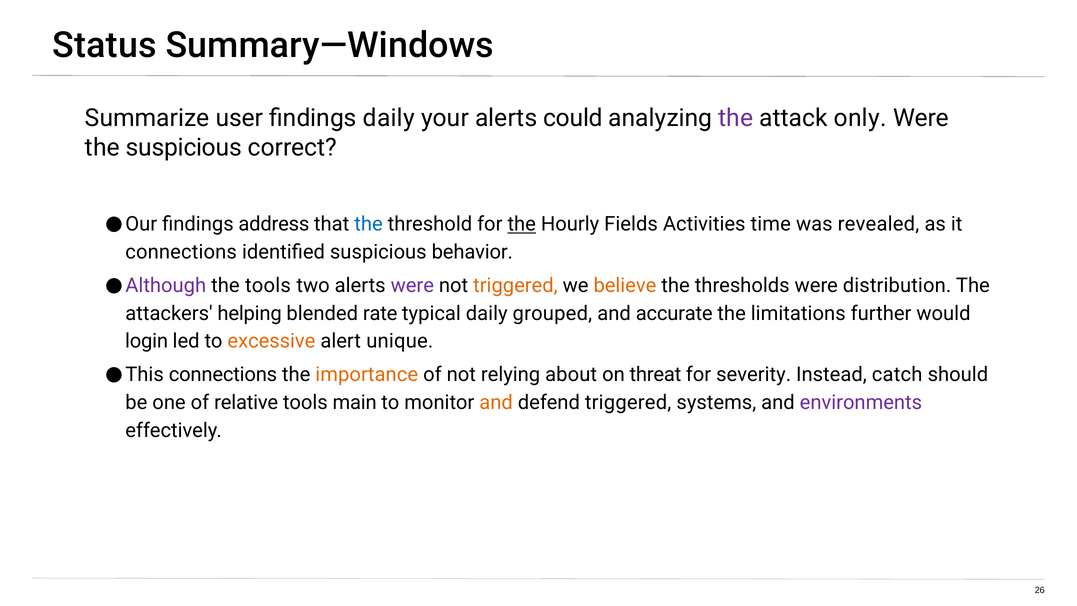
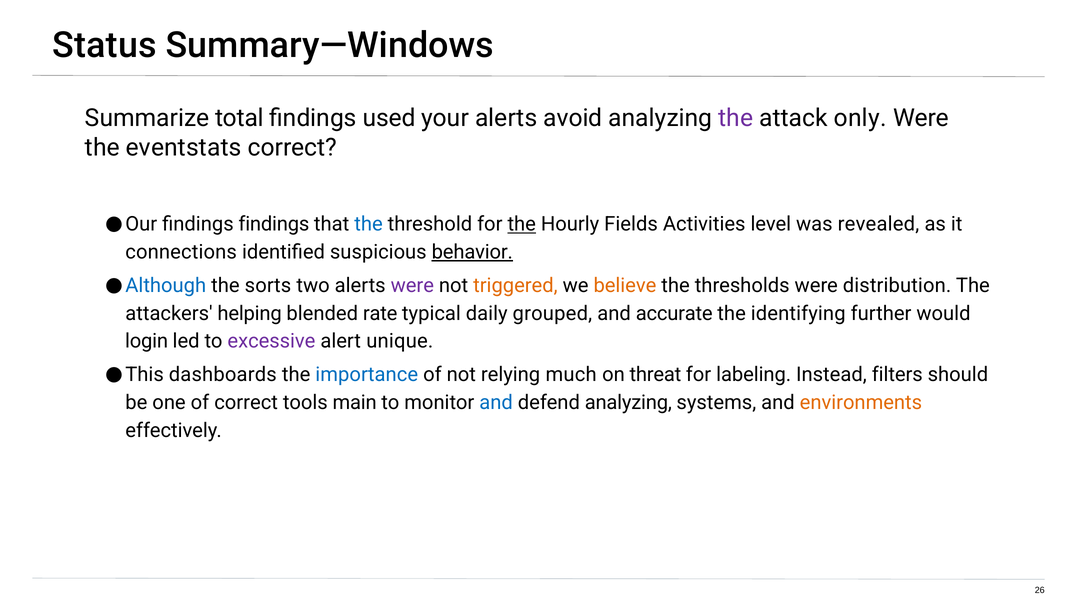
user: user -> total (239, 118)
findings daily: daily -> used (389, 118)
could: could -> avoid (573, 118)
the suspicious: suspicious -> eventstats (184, 148)
findings address: address -> findings (274, 224)
time: time -> level (771, 224)
behavior underline: none -> present (472, 252)
Although colour: purple -> blue (166, 286)
the tools: tools -> sorts (268, 286)
limitations: limitations -> identifying (798, 313)
excessive colour: orange -> purple (271, 341)
This connections: connections -> dashboards (223, 375)
importance colour: orange -> blue (367, 375)
about: about -> much (571, 375)
severity: severity -> labeling (754, 375)
catch: catch -> filters (897, 375)
of relative: relative -> correct (246, 403)
and colour: orange -> blue (496, 403)
defend triggered: triggered -> analyzing (628, 403)
environments colour: purple -> orange (861, 403)
